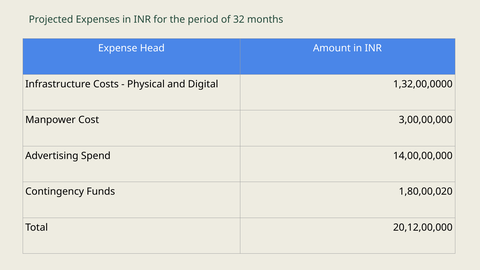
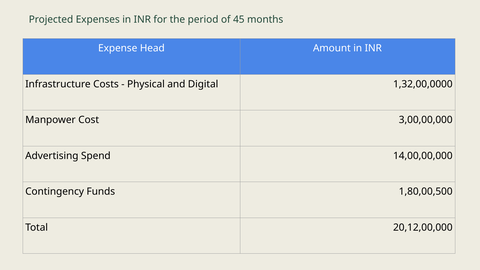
32: 32 -> 45 (239, 20)
1,80,00,020: 1,80,00,020 -> 1,80,00,500 (426, 192)
